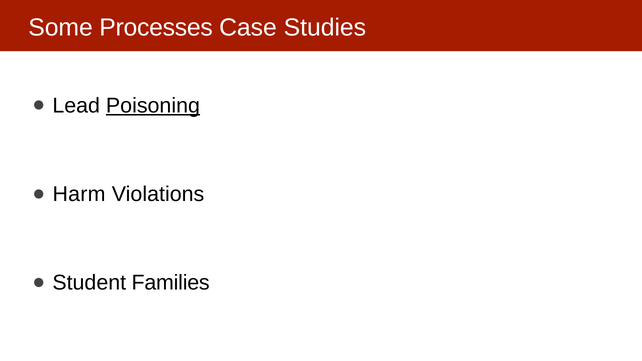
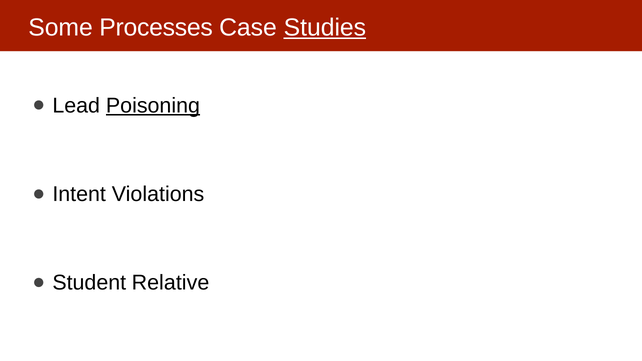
Studies underline: none -> present (325, 28)
Harm: Harm -> Intent (79, 194)
Families: Families -> Relative (170, 283)
